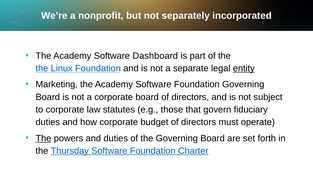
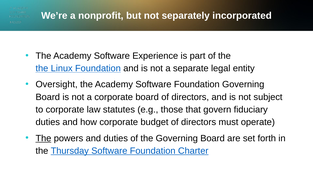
Dashboard: Dashboard -> Experience (155, 56)
entity underline: present -> none (244, 68)
Marketing: Marketing -> Oversight (57, 84)
